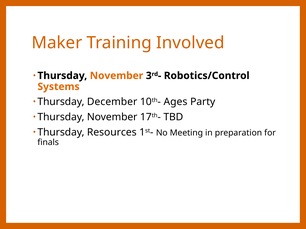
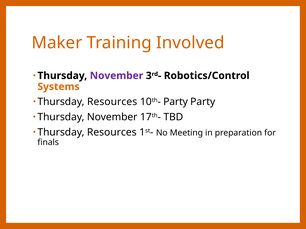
November colour: orange -> purple (117, 76)
December: December -> Resources (112, 102)
10th- Ages: Ages -> Party (176, 102)
